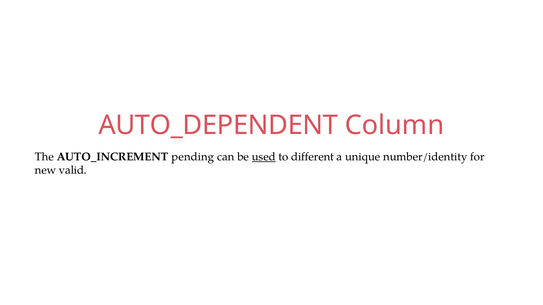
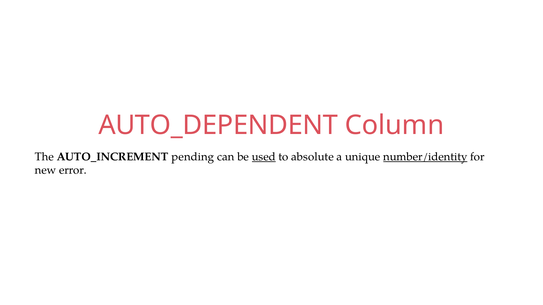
different: different -> absolute (312, 157)
number/identity underline: none -> present (425, 157)
valid: valid -> error (73, 170)
